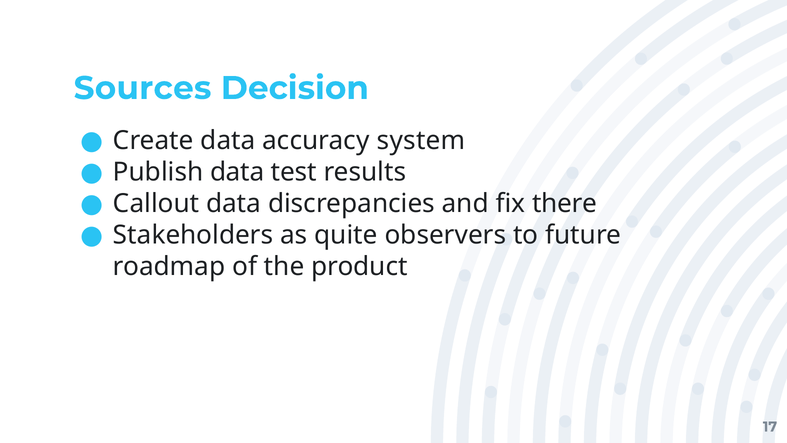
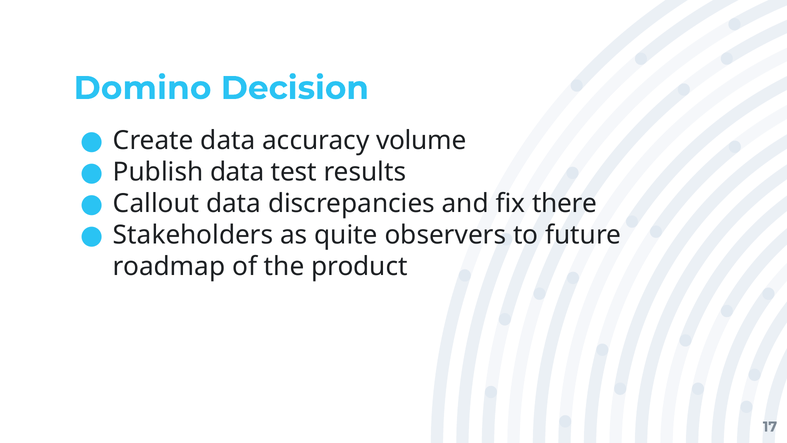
Sources: Sources -> Domino (143, 88)
system: system -> volume (421, 141)
